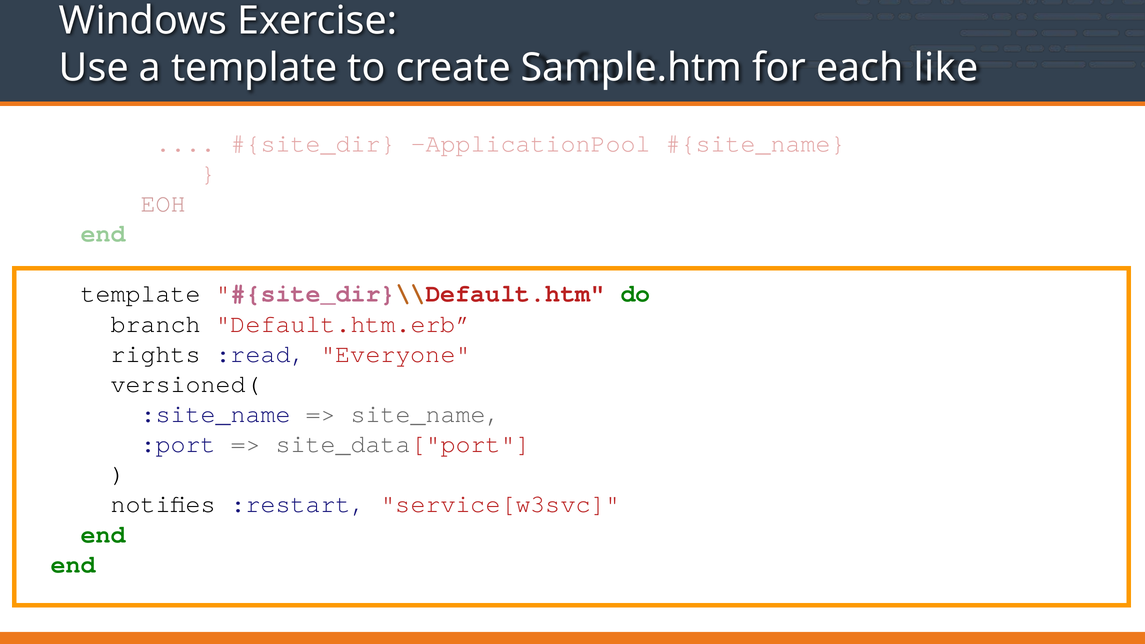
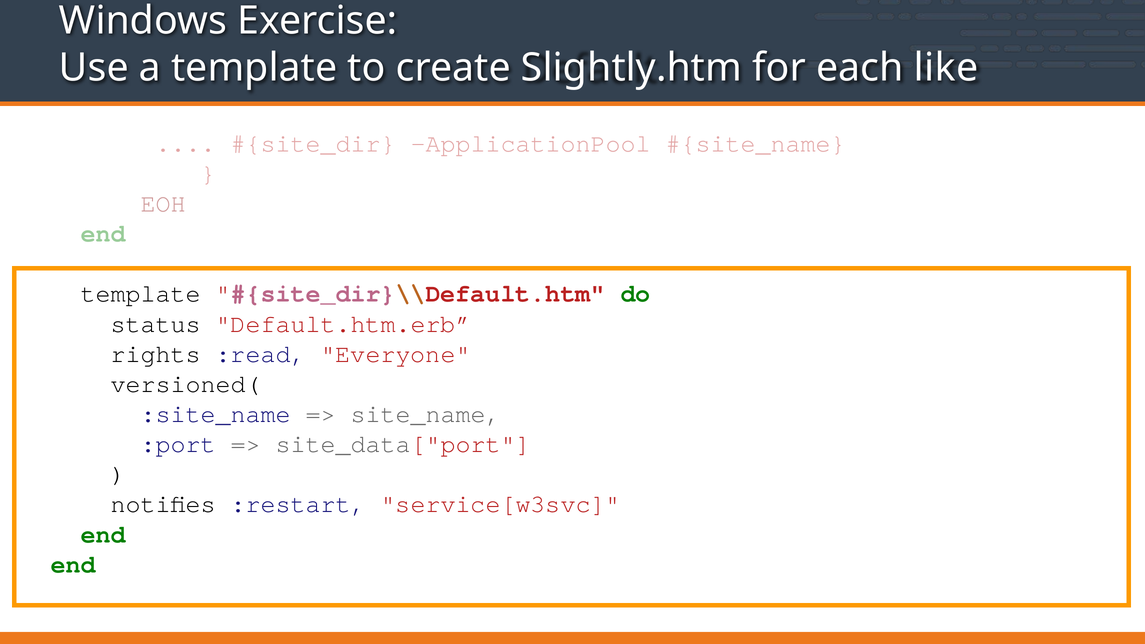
Sample.htm: Sample.htm -> Slightly.htm (631, 68)
branch: branch -> status (156, 324)
